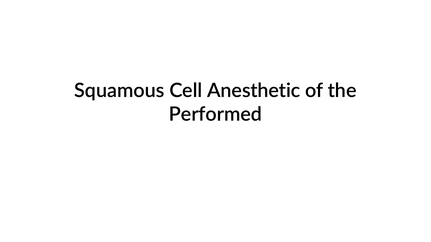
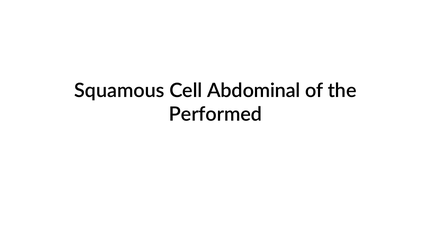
Anesthetic: Anesthetic -> Abdominal (254, 91)
